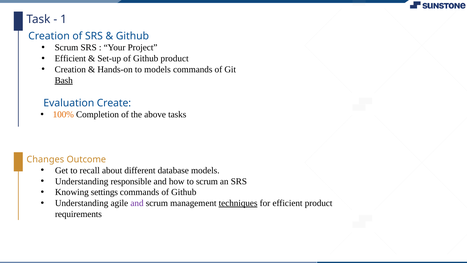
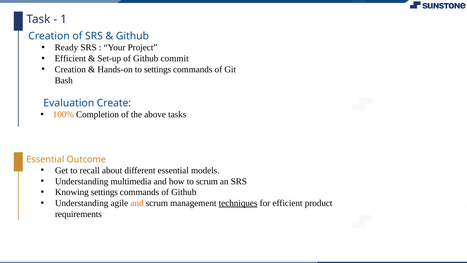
Scrum: Scrum -> Ready (66, 48)
Github product: product -> commit (175, 58)
to models: models -> settings (158, 69)
Bash underline: present -> none (64, 80)
Changes: Changes -> Essential (45, 159)
different database: database -> essential (173, 170)
responsible: responsible -> multimedia (131, 181)
and colour: purple -> orange (137, 203)
